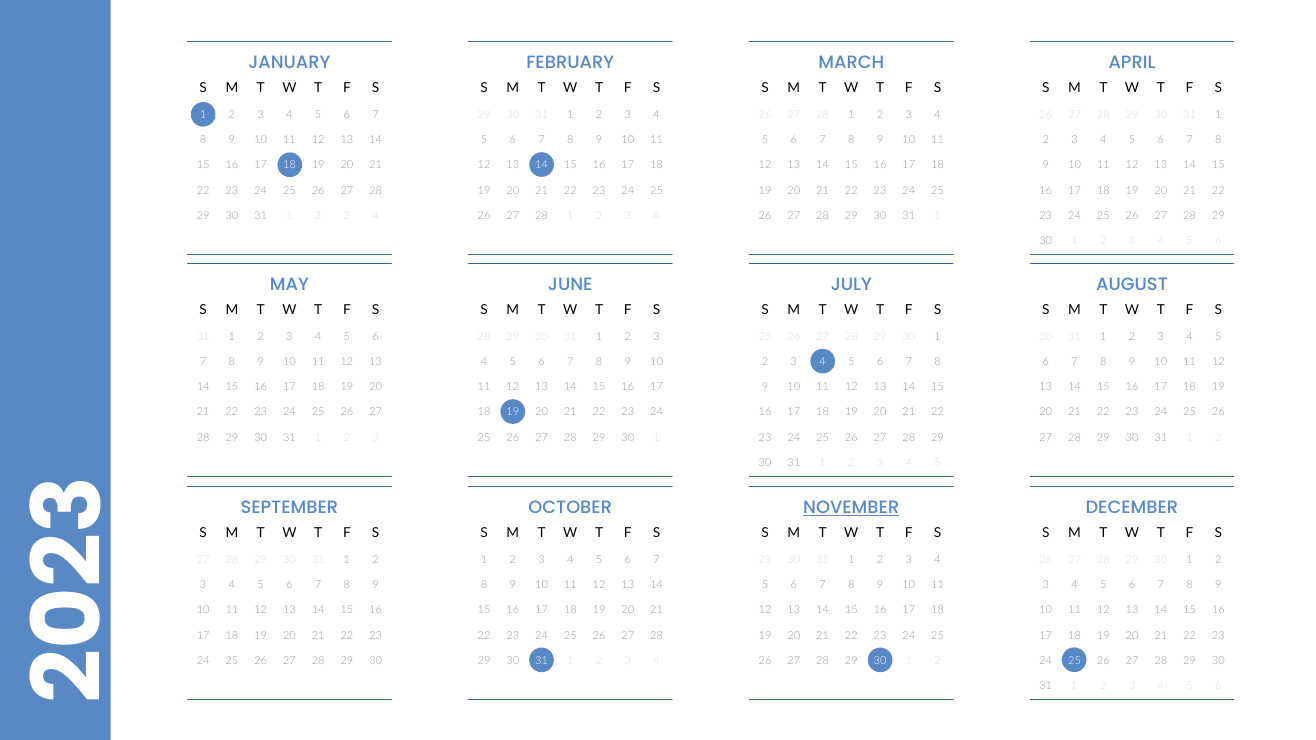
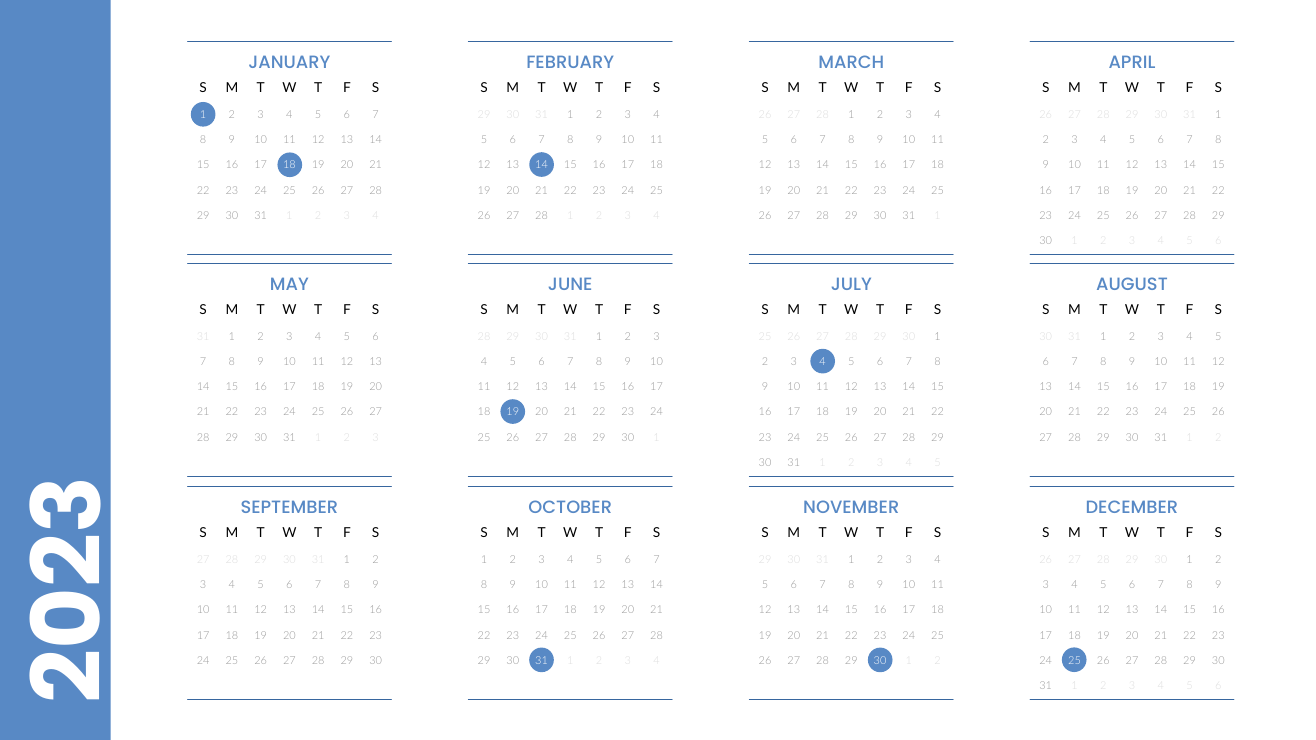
NOVEMBER underline: present -> none (851, 508)
